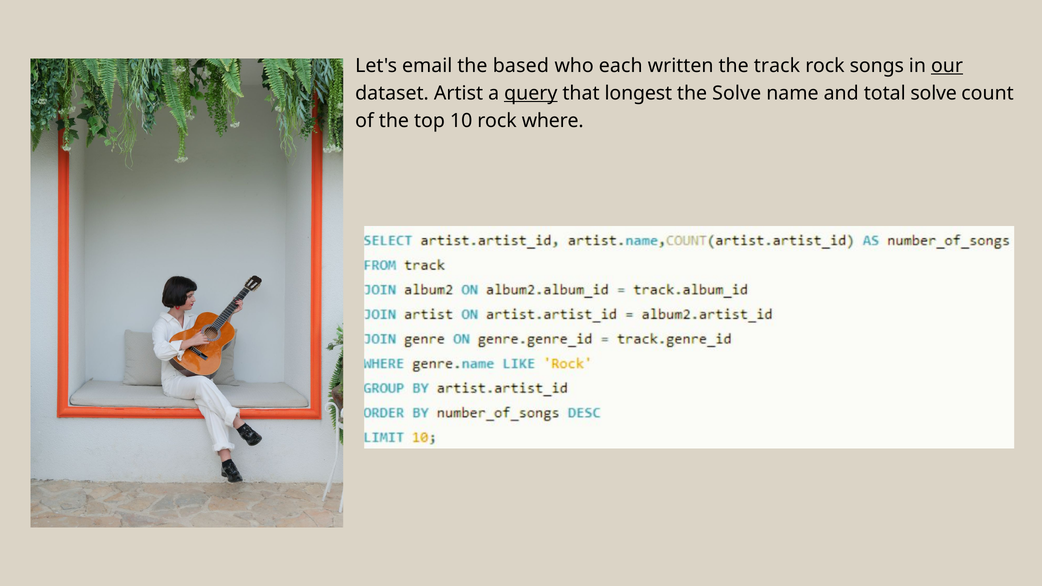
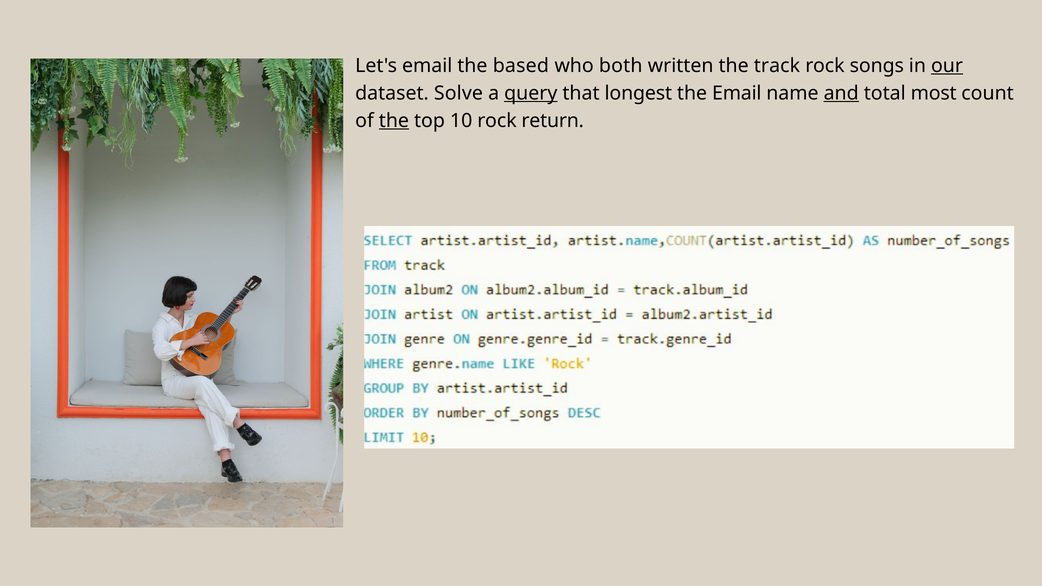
each: each -> both (621, 66)
Artist: Artist -> Solve (458, 93)
the Solve: Solve -> Email (737, 93)
and underline: none -> present (841, 93)
total solve: solve -> most (934, 93)
the underline: none -> present (394, 121)
where: where -> return (553, 121)
